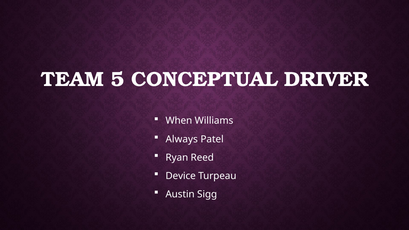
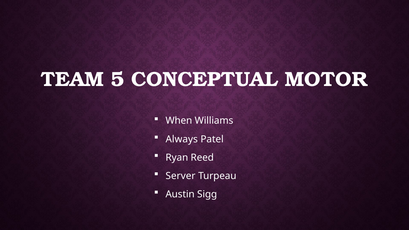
DRIVER: DRIVER -> MOTOR (326, 79)
Device: Device -> Server (181, 176)
